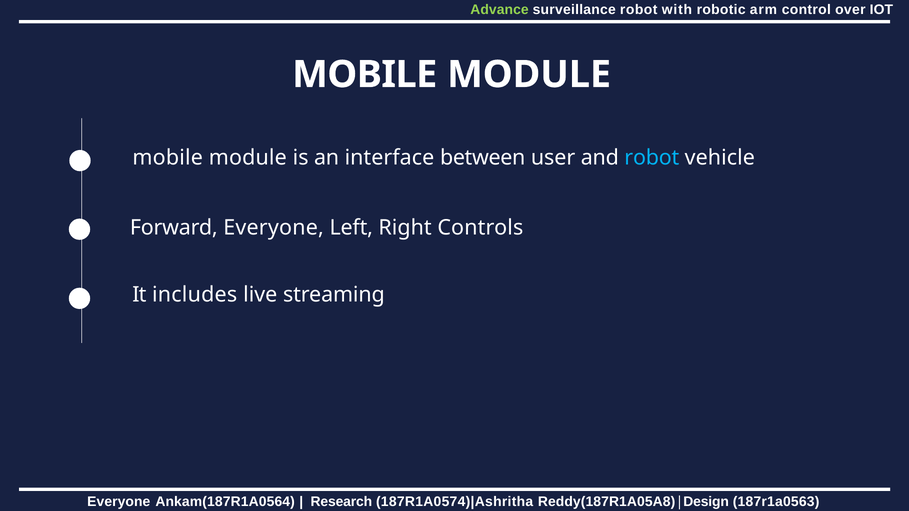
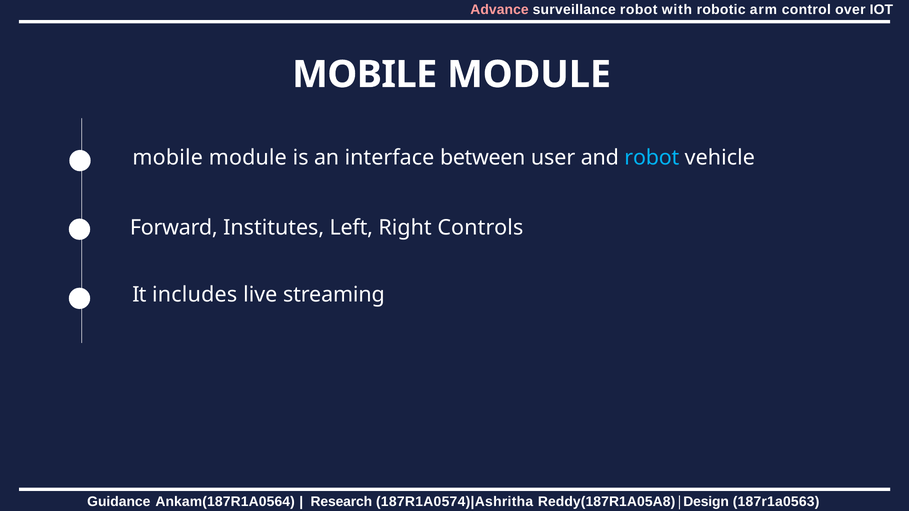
Advance colour: light green -> pink (499, 10)
Forward Everyone: Everyone -> Institutes (274, 228)
Everyone: Everyone -> Guidance (119, 502)
